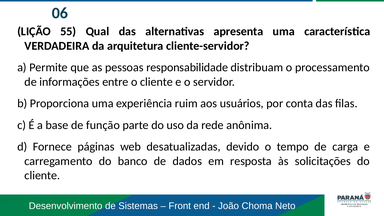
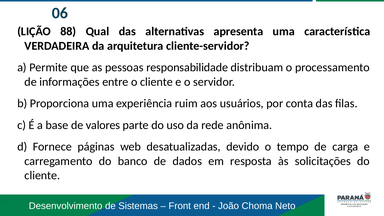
55: 55 -> 88 (68, 31)
função: função -> valores (103, 125)
